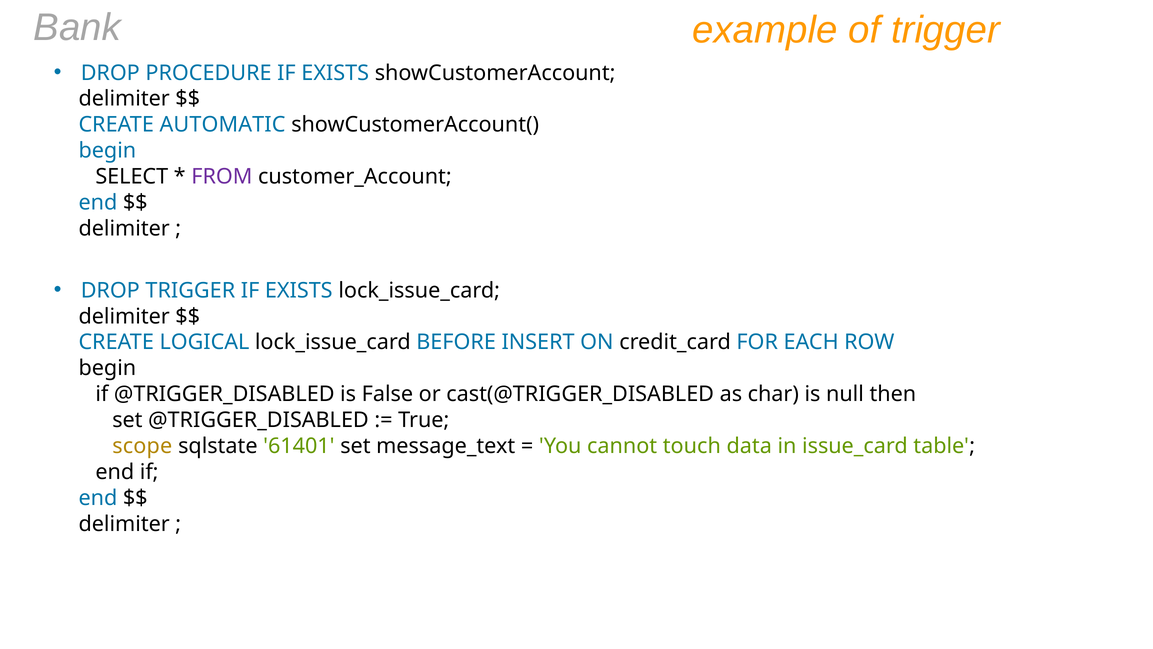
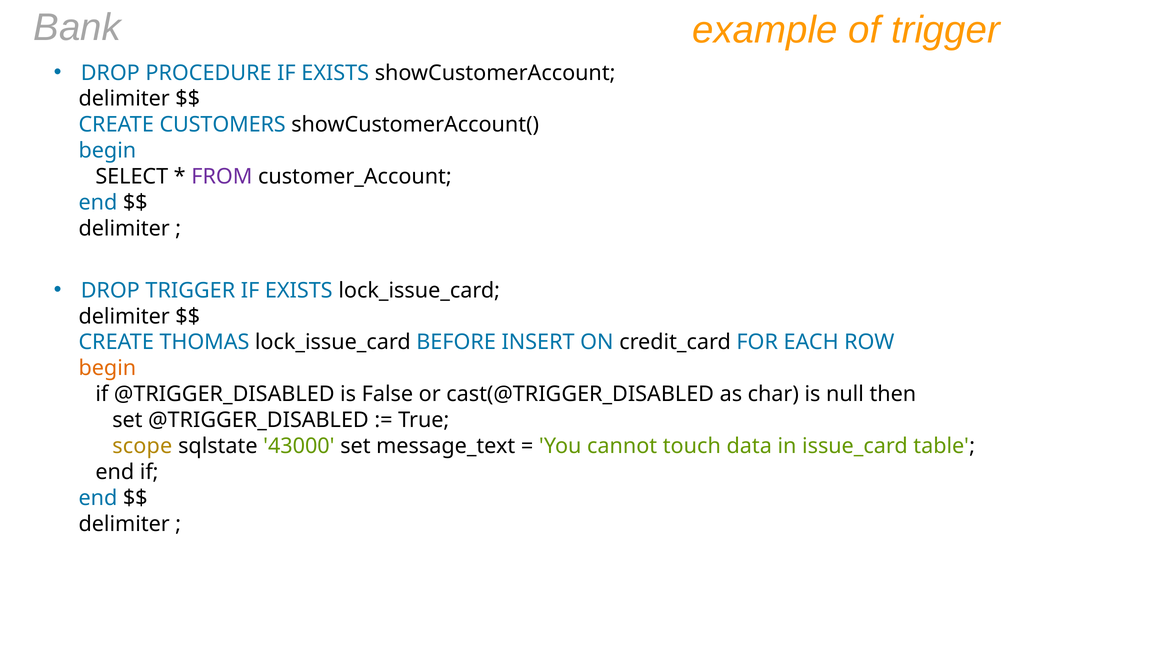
AUTOMATIC: AUTOMATIC -> CUSTOMERS (223, 125)
LOGICAL: LOGICAL -> THOMAS (204, 342)
begin colour: black -> orange (107, 368)
61401: 61401 -> 43000 (299, 446)
